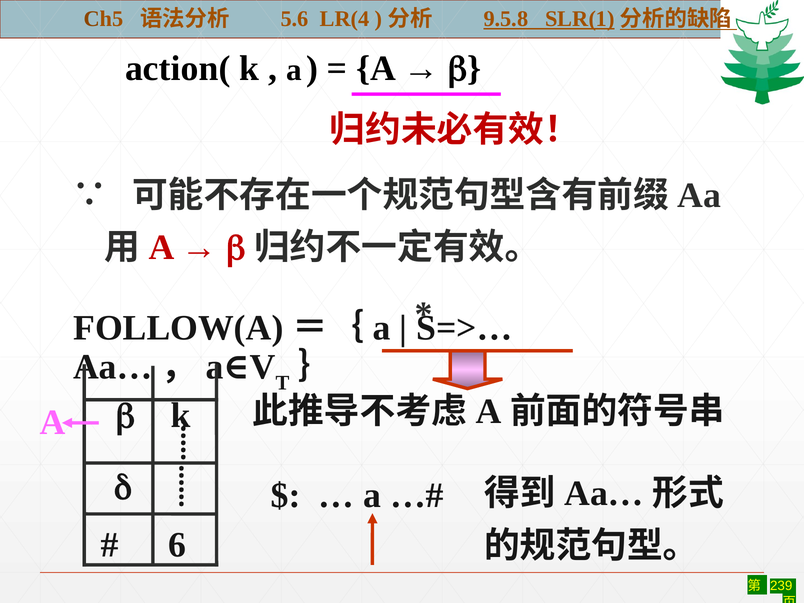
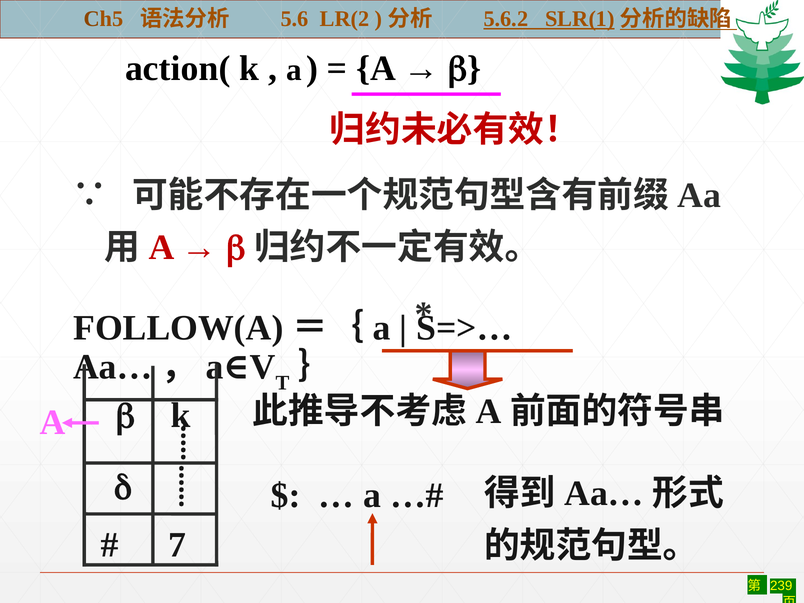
LR(4: LR(4 -> LR(2 (344, 19)
9.5.8: 9.5.8 -> 5.6.2 (506, 19)
6: 6 -> 7 (177, 545)
